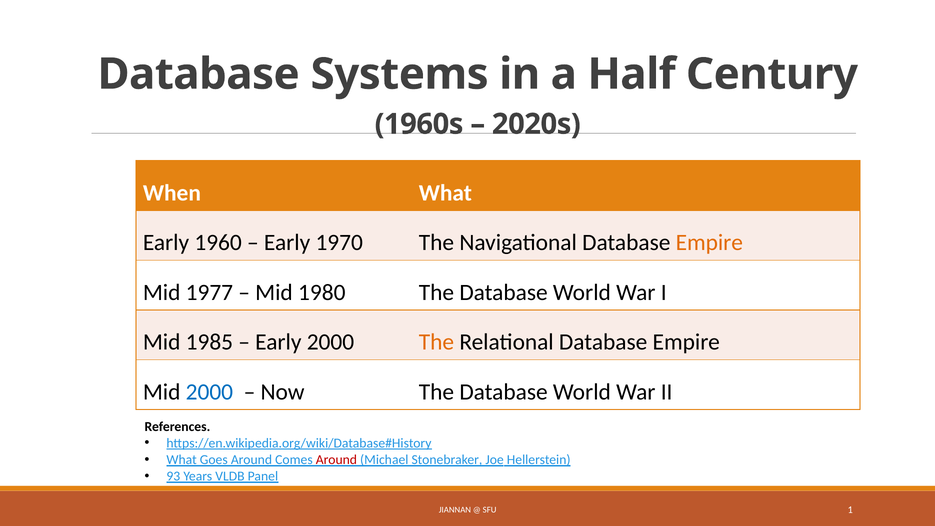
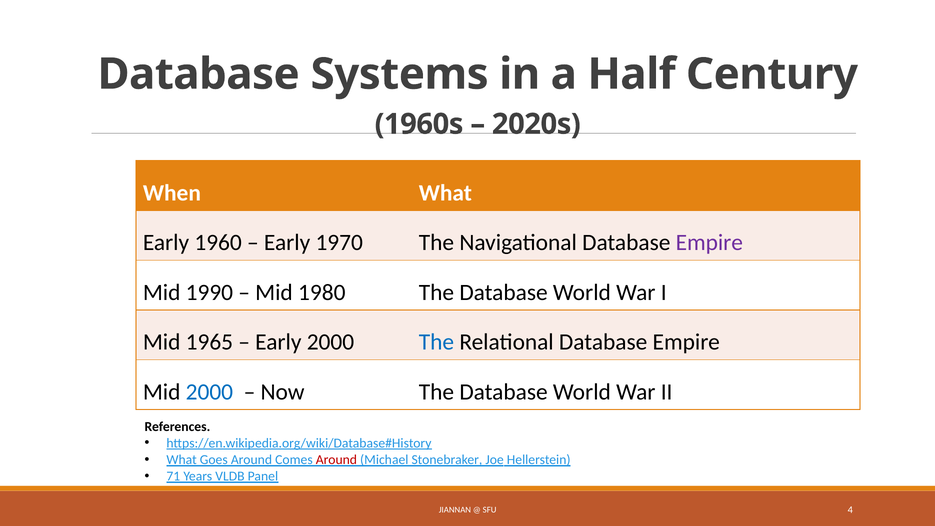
Empire colour: orange -> purple (709, 243)
1977: 1977 -> 1990 (209, 292)
1985: 1985 -> 1965 (209, 342)
The colour: orange -> blue (436, 342)
93: 93 -> 71 (173, 476)
1: 1 -> 4 (850, 510)
